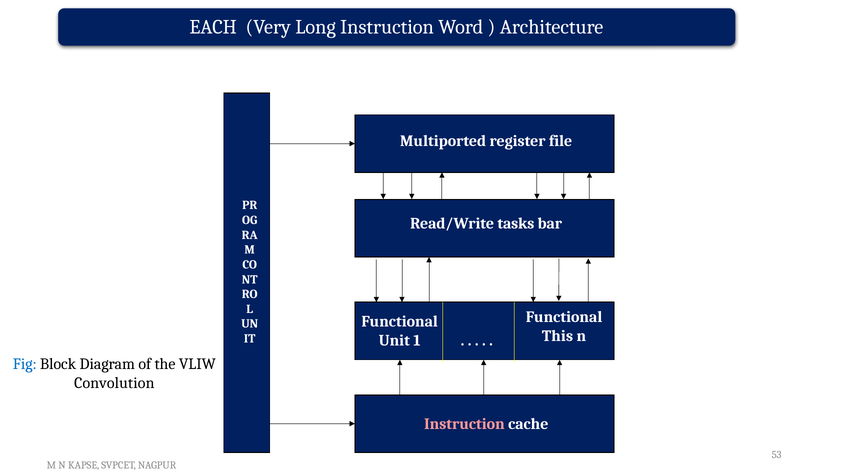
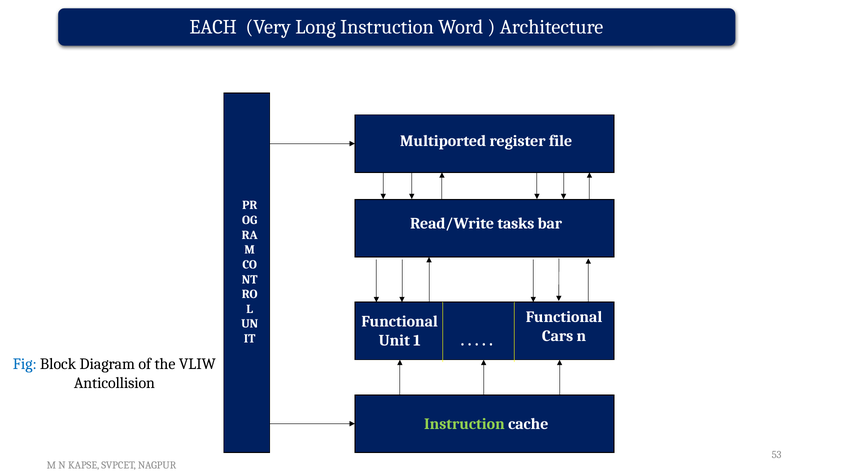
This: This -> Cars (558, 336)
Convolution: Convolution -> Anticollision (114, 383)
Instruction colour: pink -> light green (464, 424)
